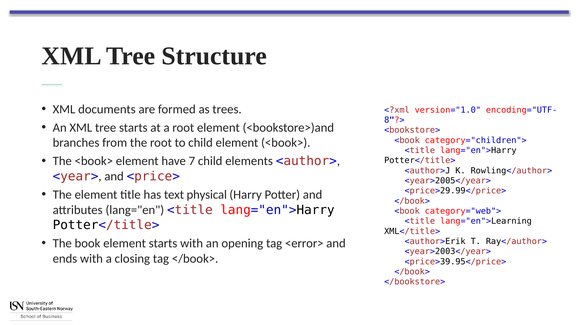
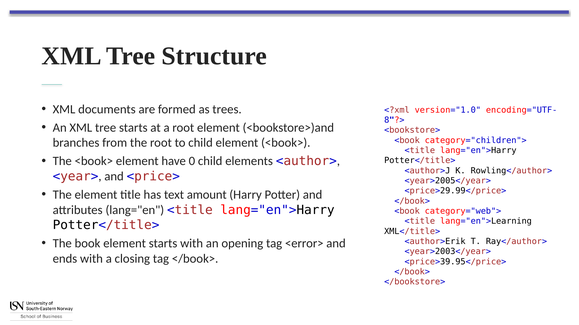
7: 7 -> 0 (192, 161)
physical: physical -> amount (207, 195)
